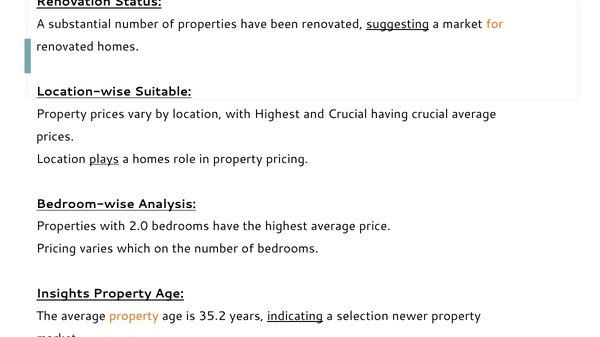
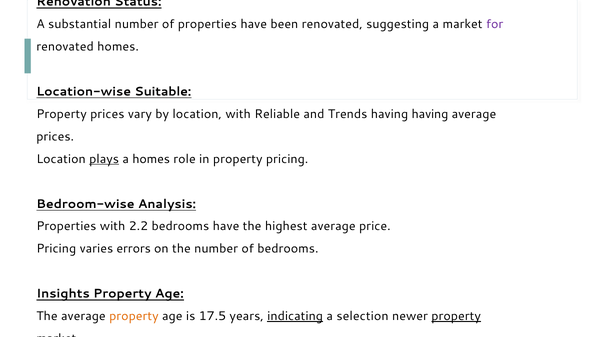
suggesting underline: present -> none (398, 24)
for colour: orange -> purple (495, 24)
with Highest: Highest -> Reliable (277, 114)
and Crucial: Crucial -> Trends (348, 114)
having crucial: crucial -> having (430, 114)
2.0: 2.0 -> 2.2 (138, 227)
which: which -> errors (134, 249)
35.2: 35.2 -> 17.5 (212, 317)
property underline: none -> present (456, 317)
